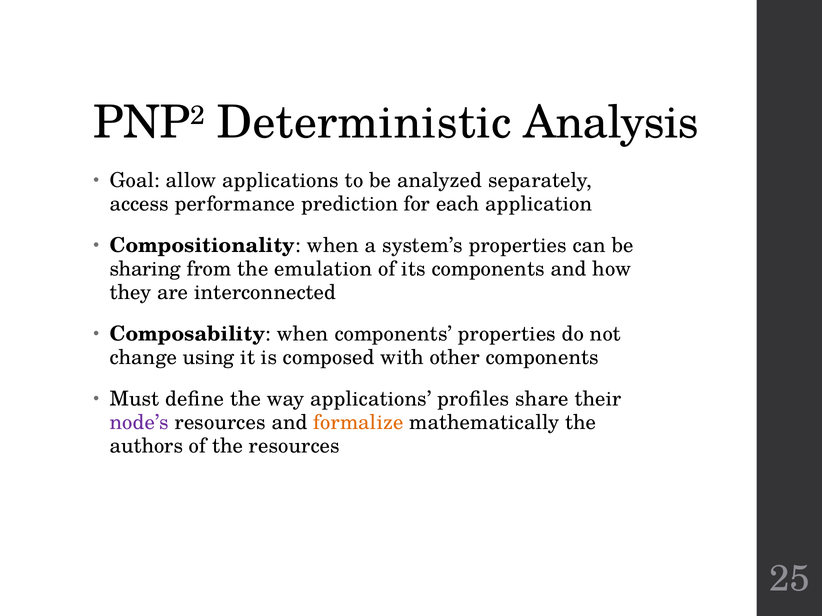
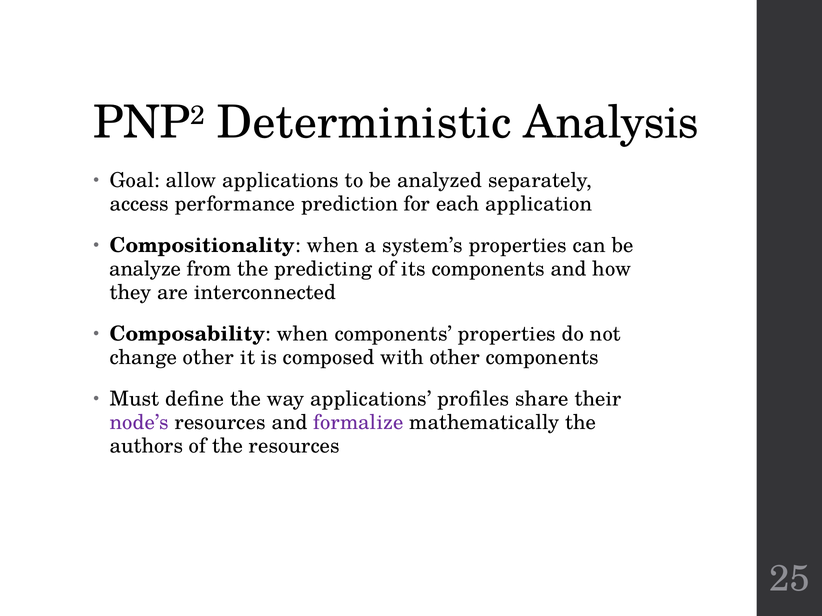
sharing: sharing -> analyze (145, 269)
emulation: emulation -> predicting (323, 269)
change using: using -> other (209, 358)
formalize colour: orange -> purple (358, 423)
